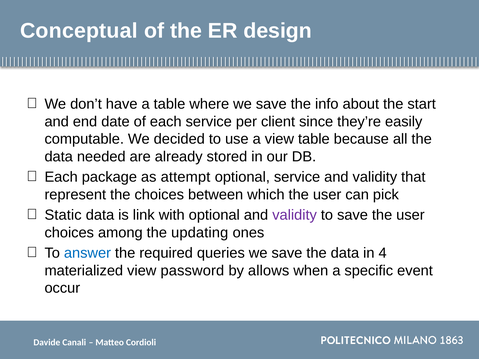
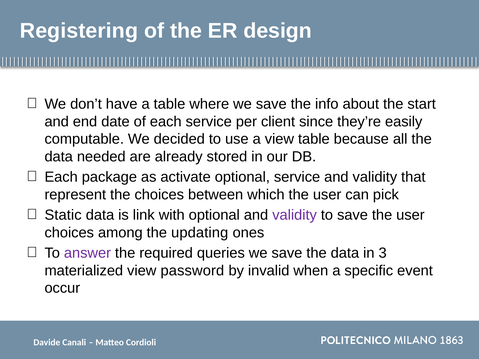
Conceptual: Conceptual -> Registering (79, 31)
attempt: attempt -> activate (186, 177)
answer colour: blue -> purple (87, 253)
4: 4 -> 3 (383, 253)
allows: allows -> invalid (269, 271)
